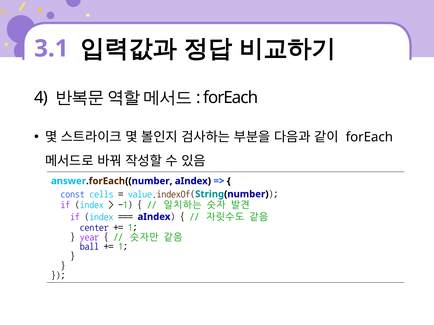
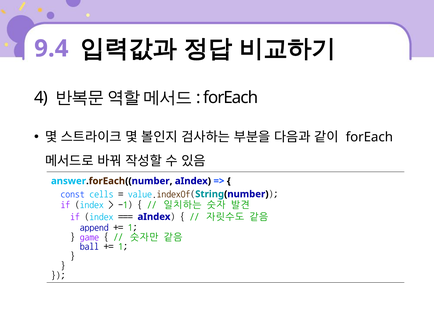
3.1: 3.1 -> 9.4 (51, 49)
center: center -> append (94, 228)
year: year -> game (89, 237)
